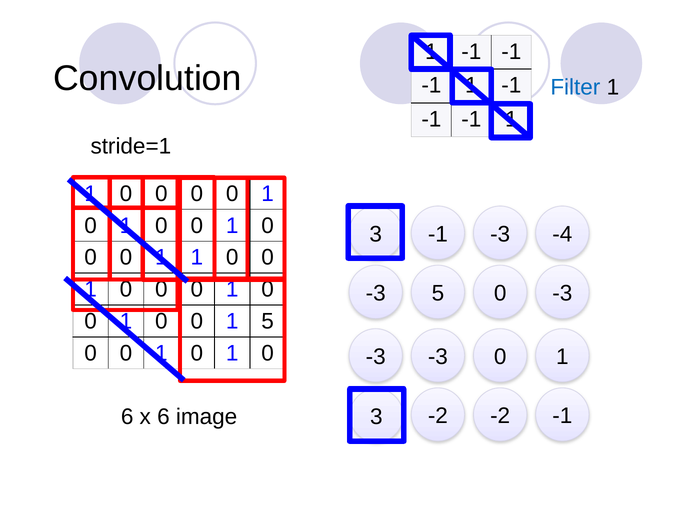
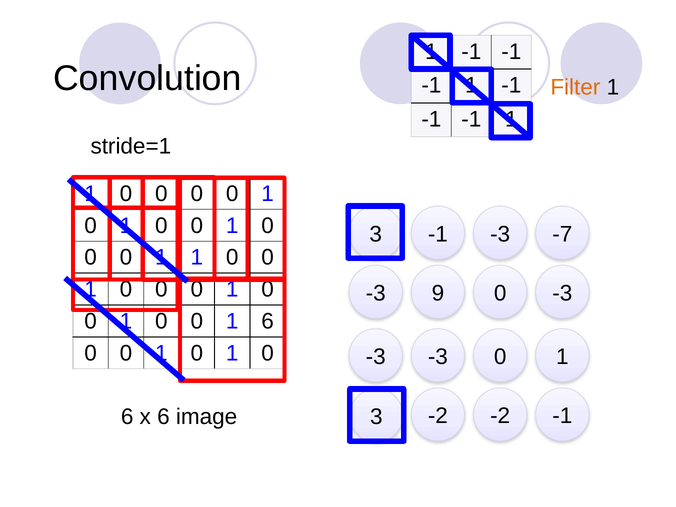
Filter colour: blue -> orange (575, 87)
-4: -4 -> -7 (562, 234)
-3 5: 5 -> 9 (438, 293)
1 5: 5 -> 6 (268, 321)
